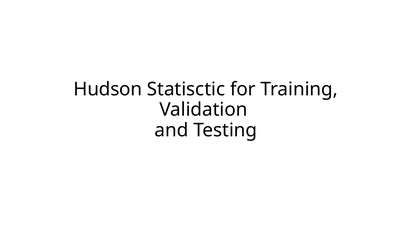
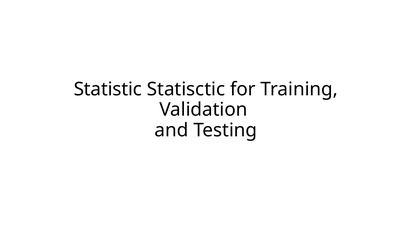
Hudson: Hudson -> Statistic (108, 89)
